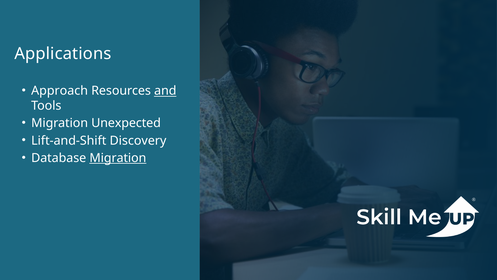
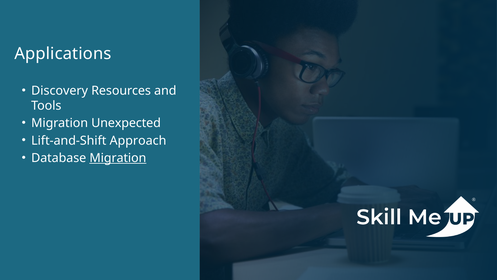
Approach: Approach -> Discovery (60, 91)
and underline: present -> none (165, 91)
Discovery: Discovery -> Approach (138, 140)
